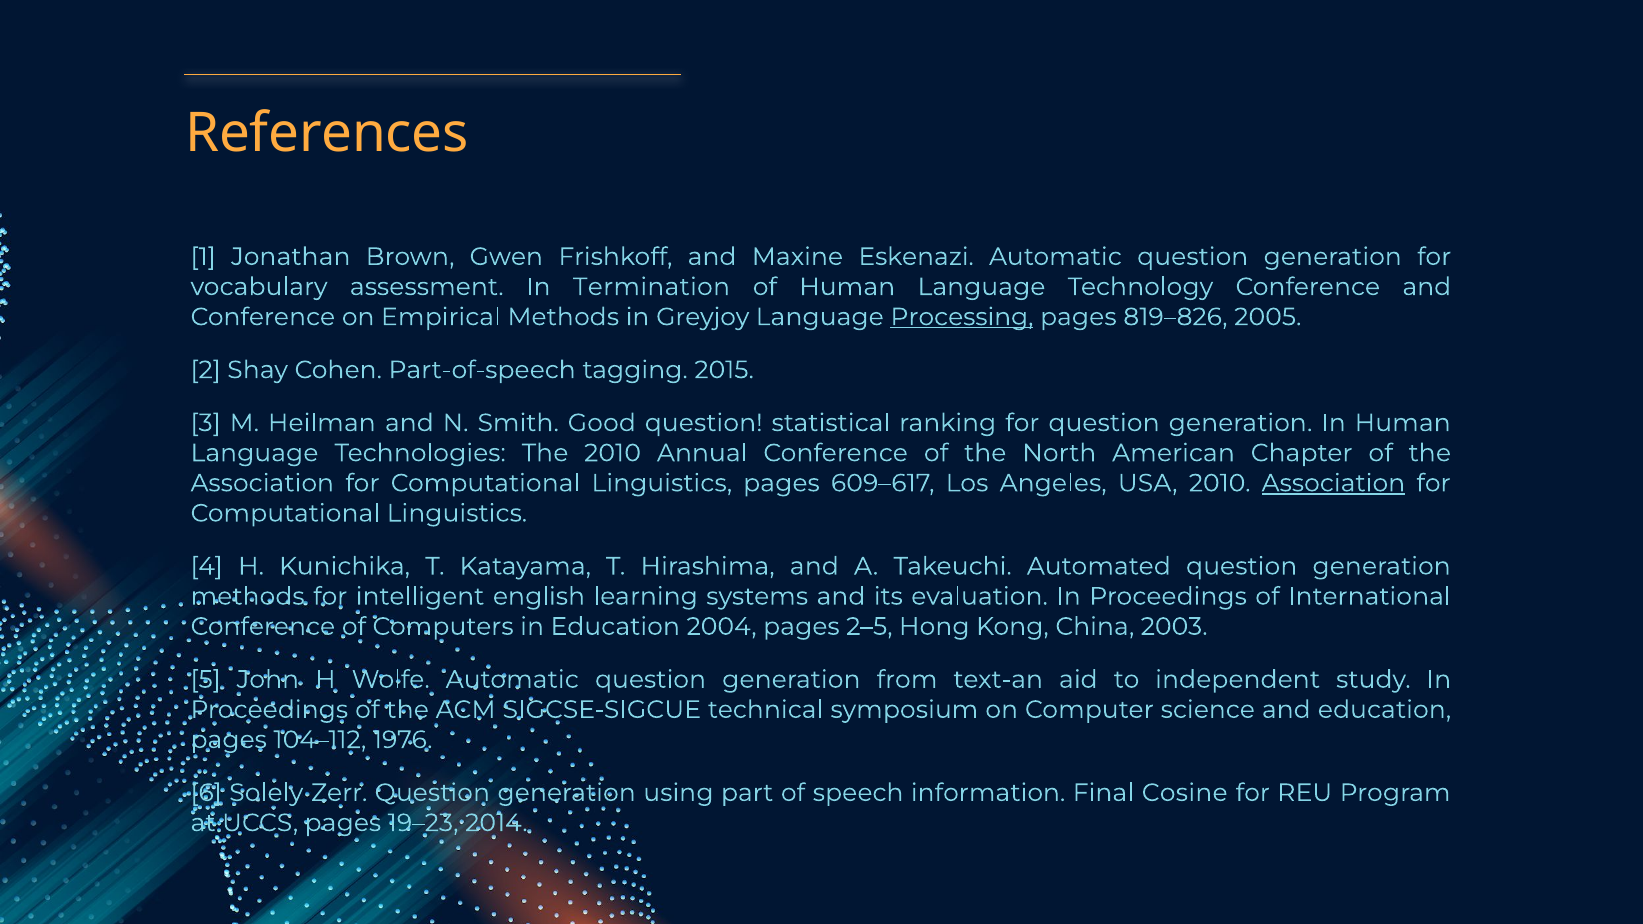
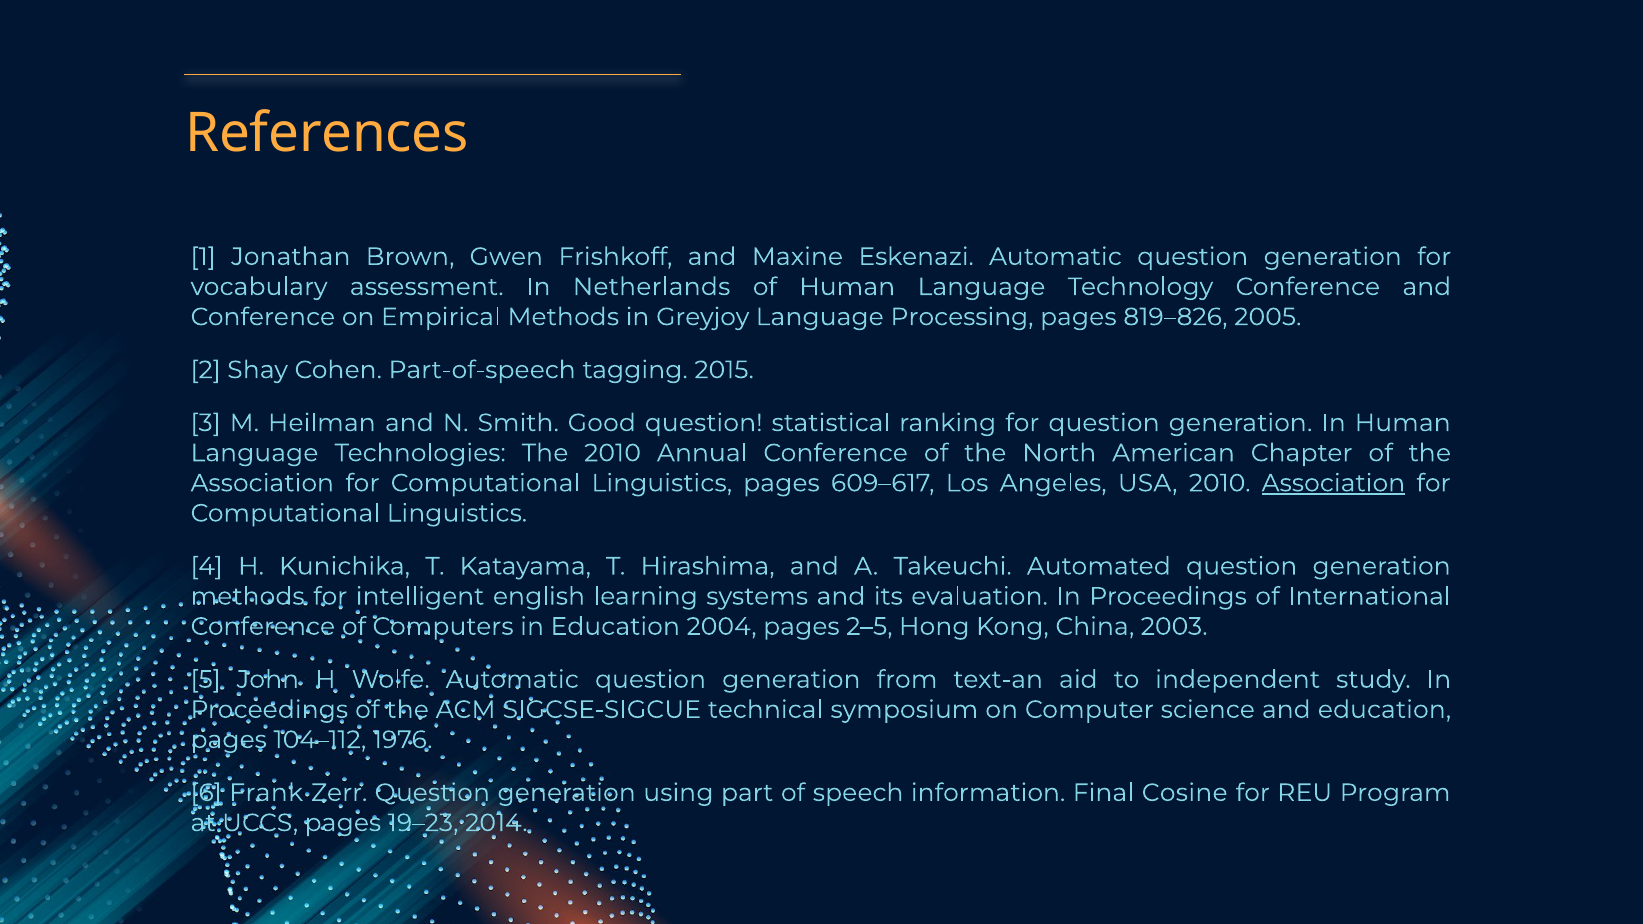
Termination: Termination -> Netherlands (652, 287)
Processing underline: present -> none (962, 317)
Solely: Solely -> Frank (266, 793)
